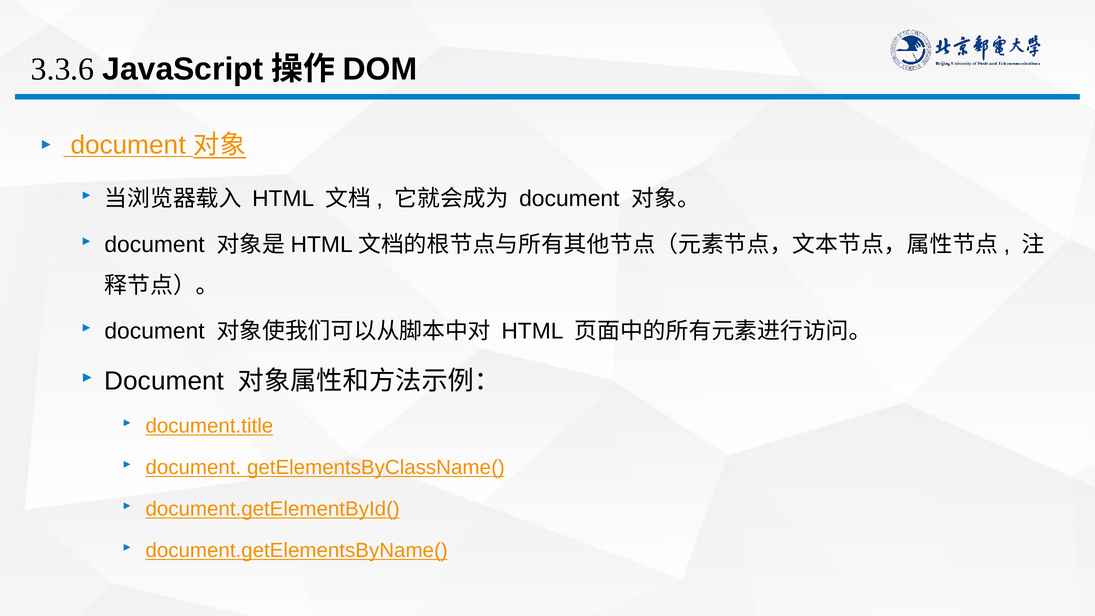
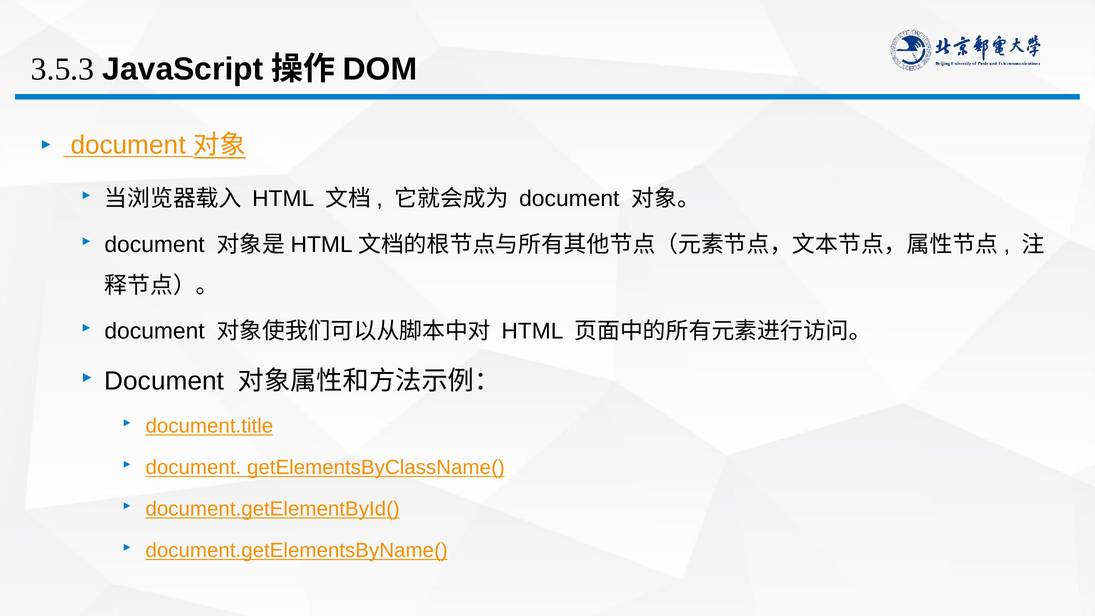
3.3.6: 3.3.6 -> 3.5.3 (63, 69)
